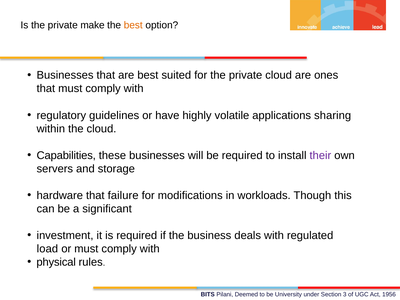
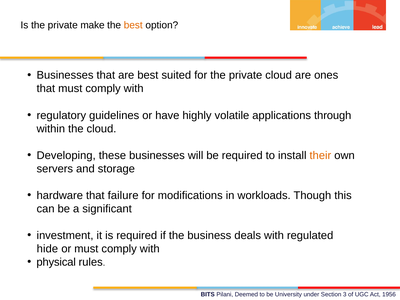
sharing: sharing -> through (333, 115)
Capabilities: Capabilities -> Developing (66, 155)
their colour: purple -> orange (320, 155)
load: load -> hide (47, 249)
